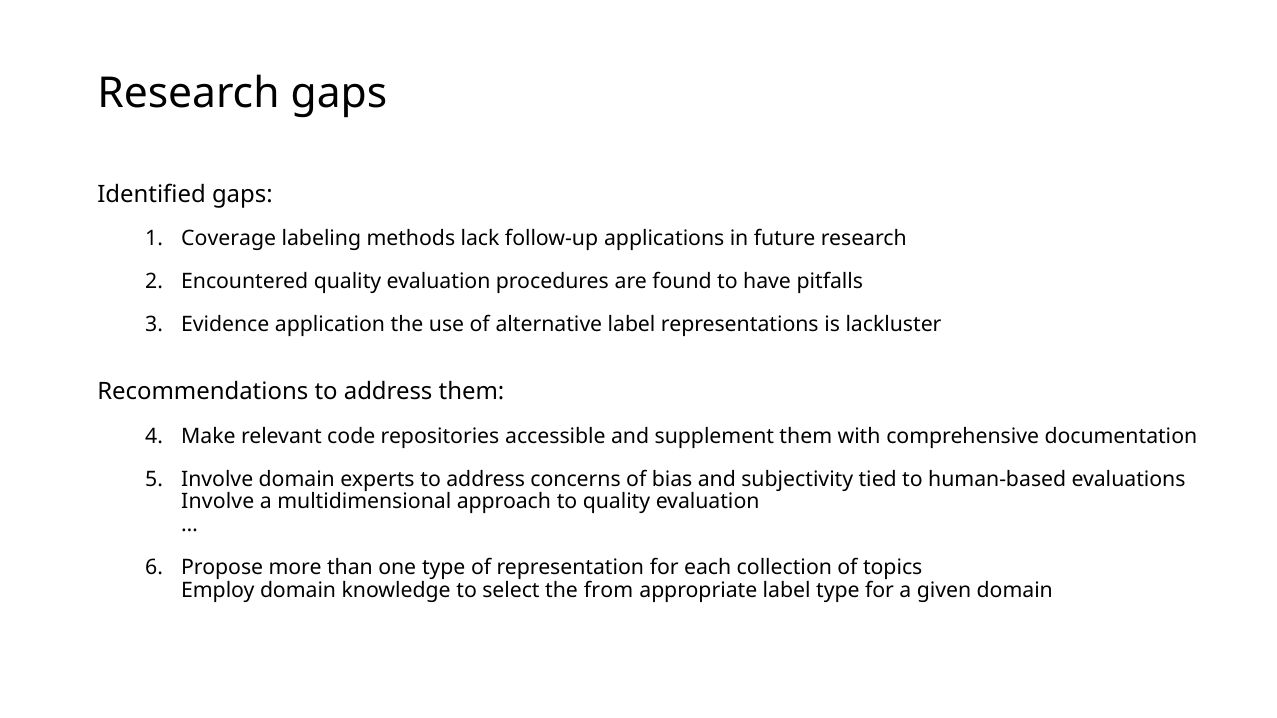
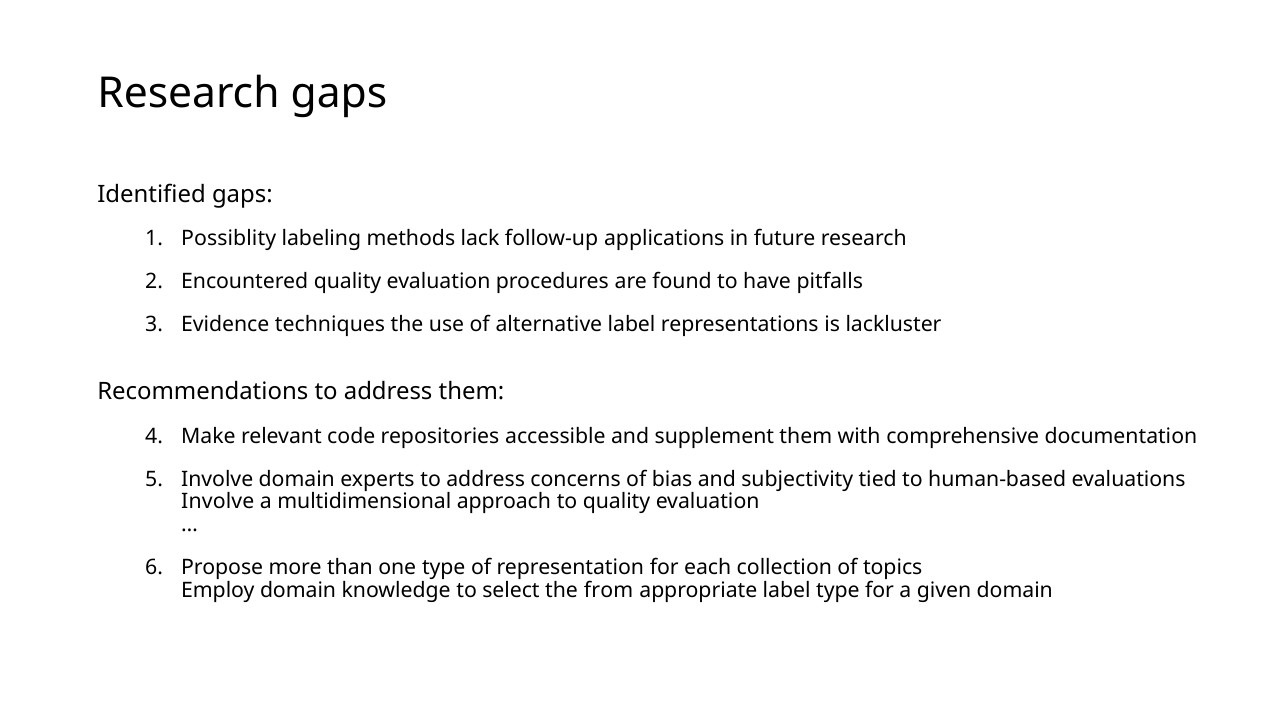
Coverage: Coverage -> Possiblity (229, 239)
application: application -> techniques (330, 325)
